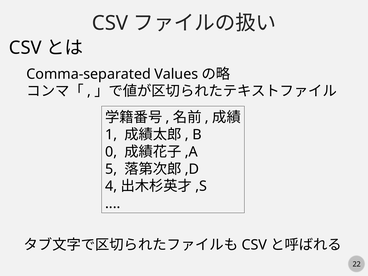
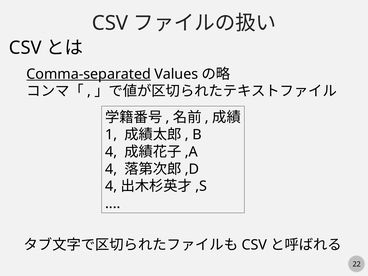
Comma-separated underline: none -> present (89, 74)
0: 0 -> 4 (111, 152)
5: 5 -> 4 (111, 169)
